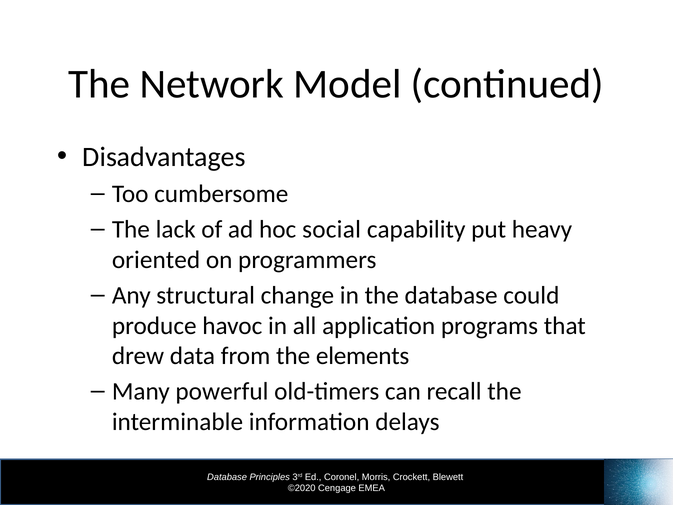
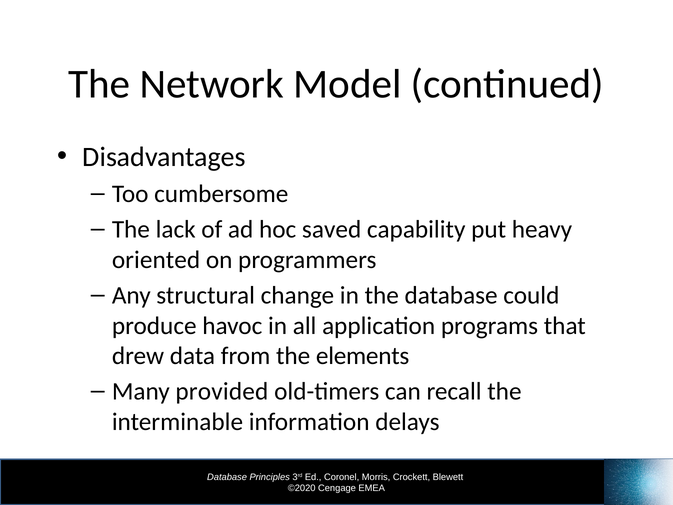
social: social -> saved (332, 229)
powerful: powerful -> provided (222, 391)
